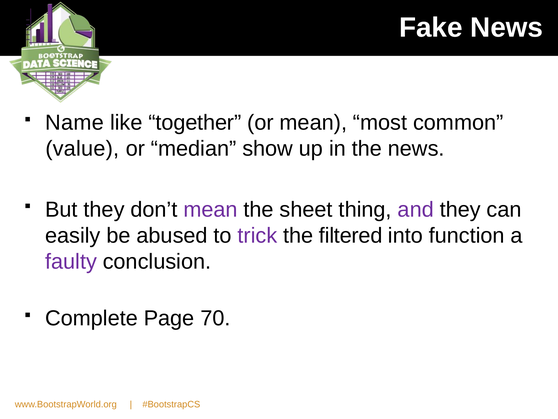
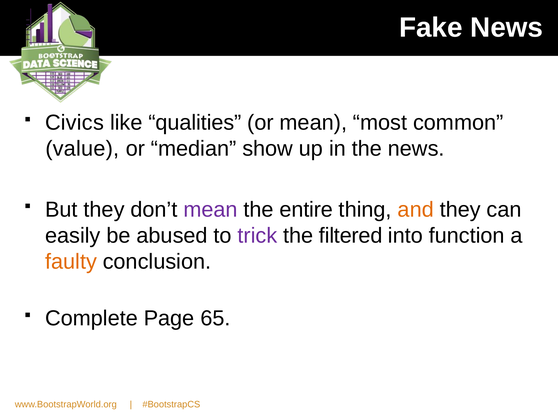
Name: Name -> Civics (74, 122)
together: together -> qualities (195, 122)
sheet: sheet -> entire (306, 209)
and colour: purple -> orange (416, 209)
faulty colour: purple -> orange (71, 261)
70: 70 -> 65 (215, 318)
